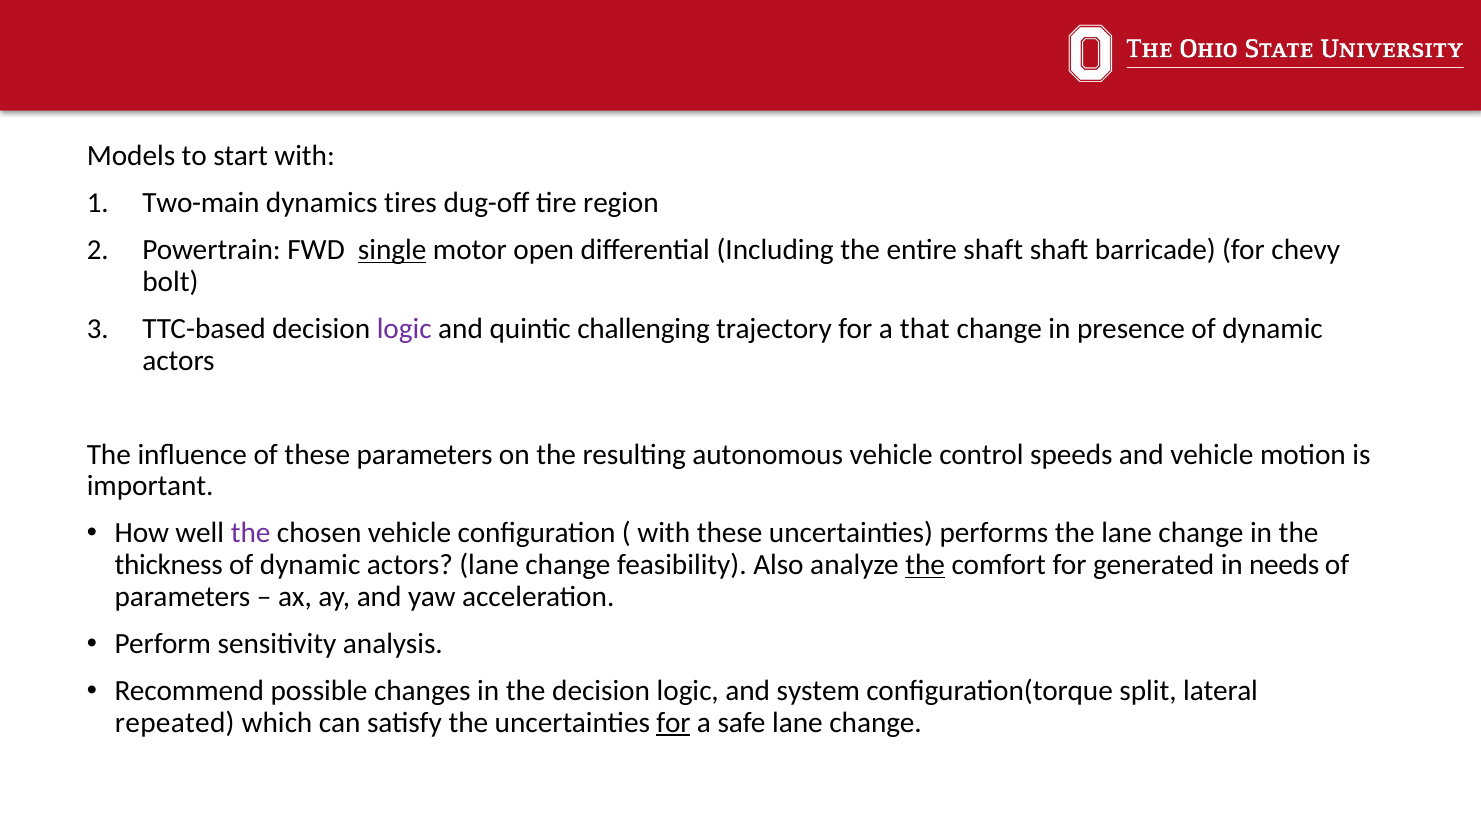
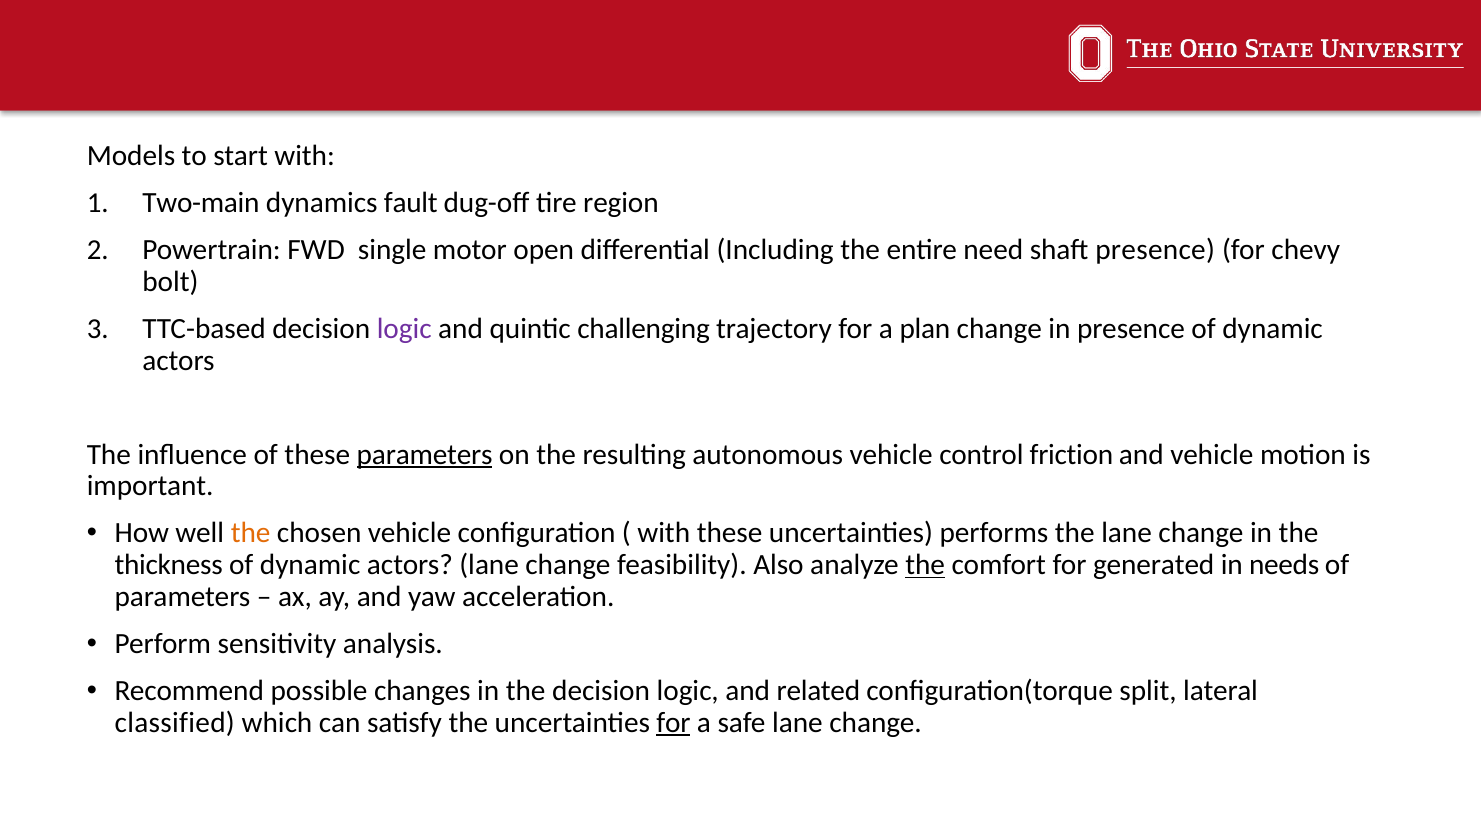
tires: tires -> fault (411, 203)
single underline: present -> none (392, 250)
entire shaft: shaft -> need (993, 250)
shaft barricade: barricade -> presence (1155, 250)
that: that -> plan (925, 329)
parameters underline: none -> present (425, 455)
speeds: speeds -> friction (1071, 455)
the colour: purple -> orange (251, 533)
system: system -> related (818, 691)
repeated: repeated -> classified (175, 723)
